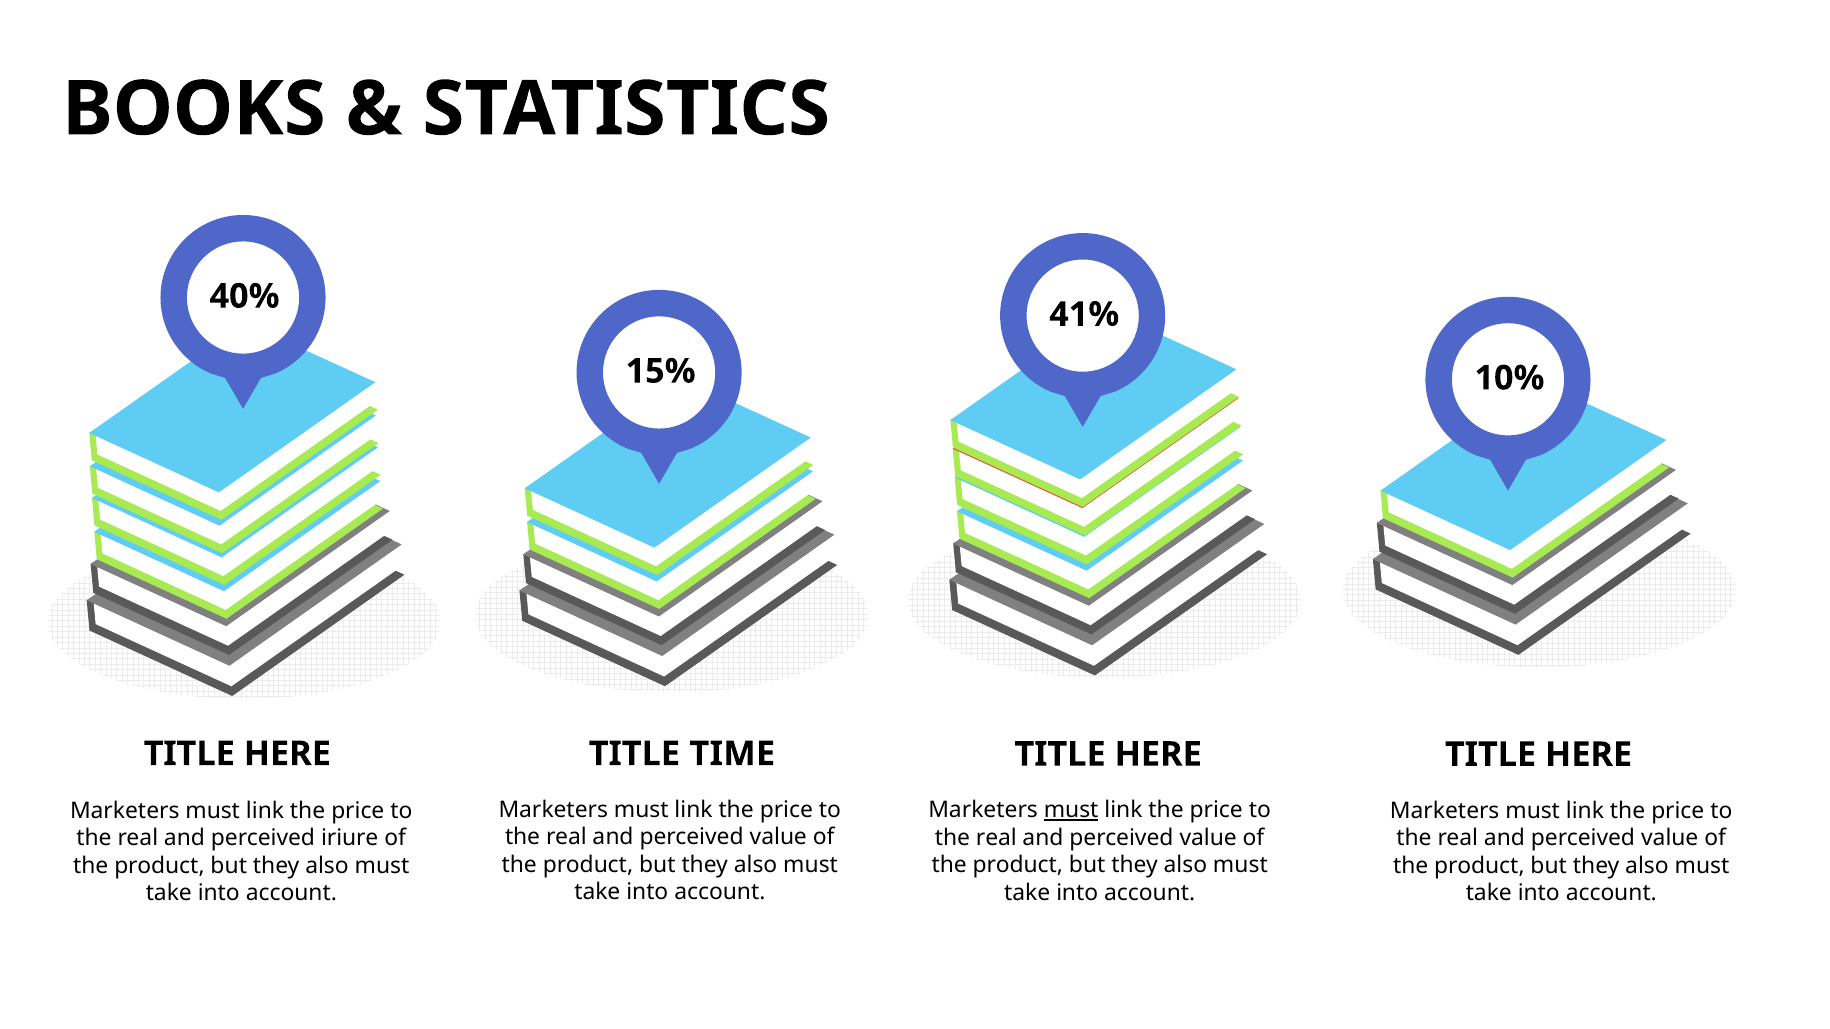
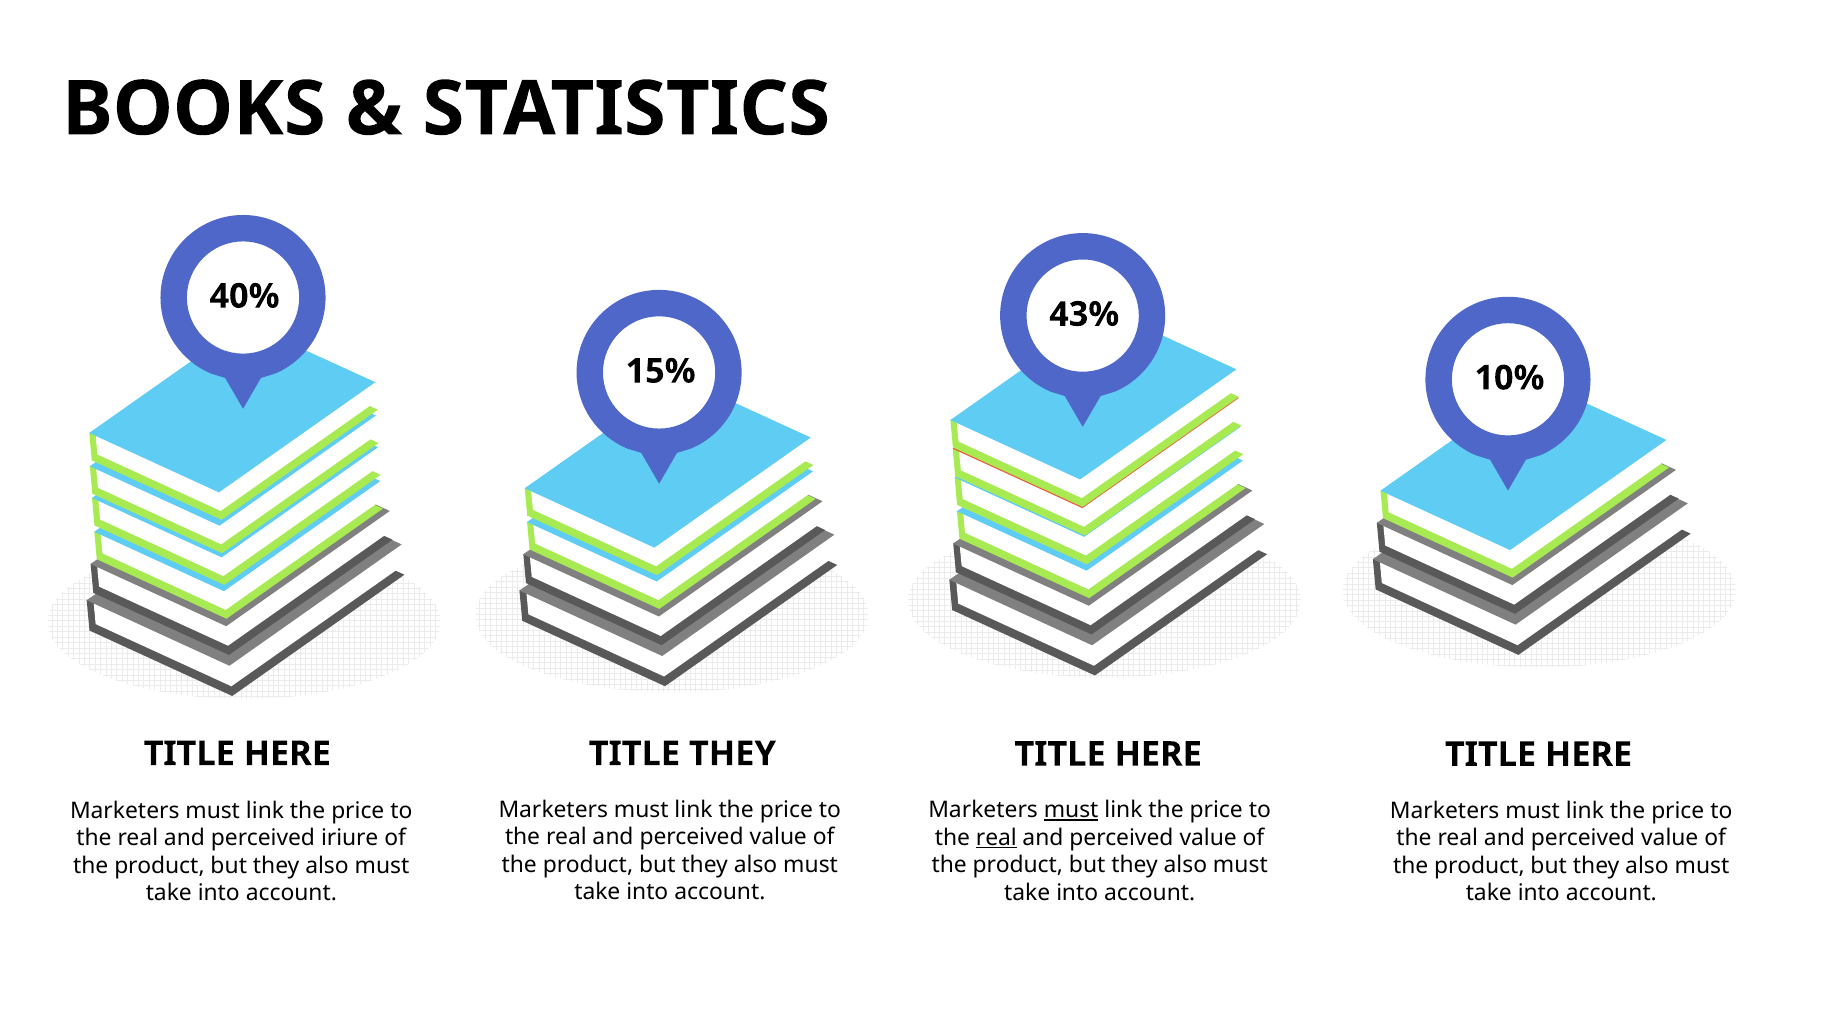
41%: 41% -> 43% (1084, 315)
TITLE TIME: TIME -> THEY (732, 754)
real underline: none -> present (996, 838)
